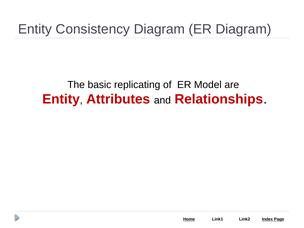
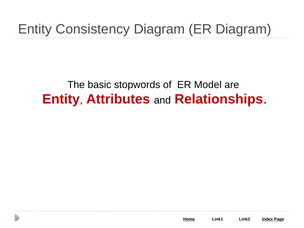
replicating: replicating -> stopwords (137, 85)
